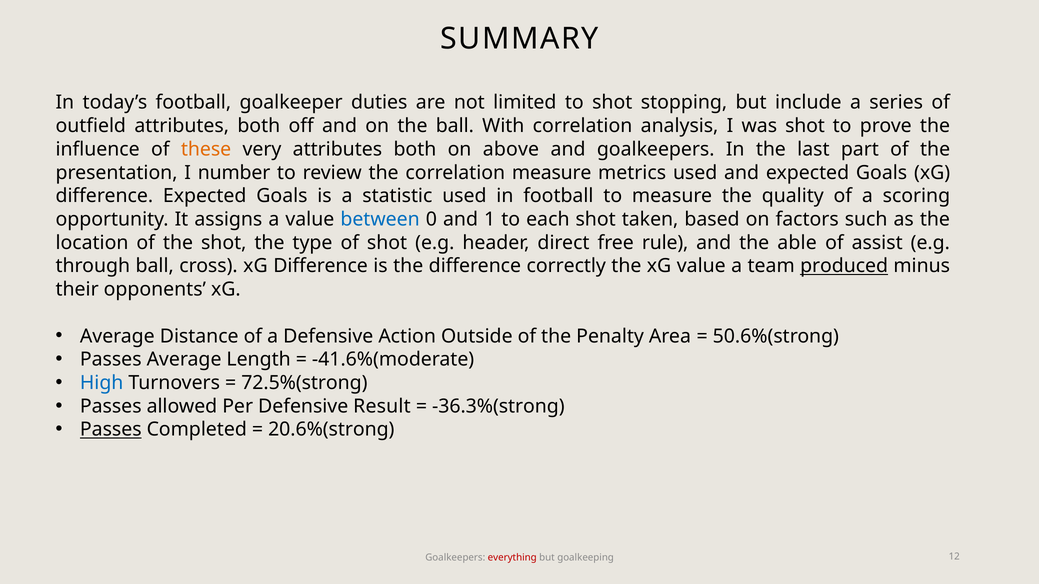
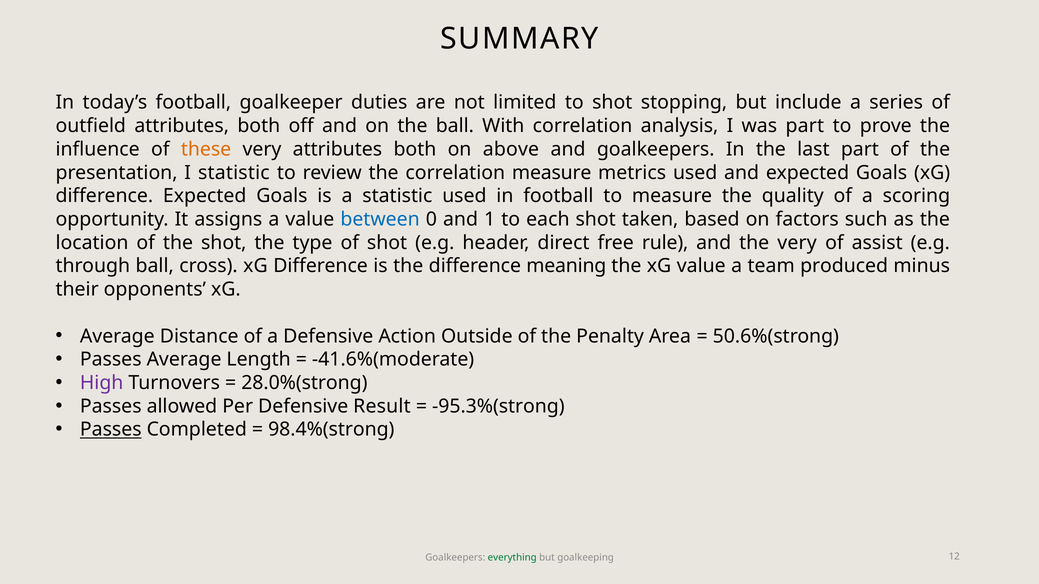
was shot: shot -> part (805, 126)
I number: number -> statistic (234, 173)
the able: able -> very (797, 243)
correctly: correctly -> meaning (566, 266)
produced underline: present -> none (844, 266)
High colour: blue -> purple (102, 383)
72.5%(strong: 72.5%(strong -> 28.0%(strong (304, 383)
-36.3%(strong: -36.3%(strong -> -95.3%(strong (498, 406)
20.6%(strong: 20.6%(strong -> 98.4%(strong (331, 430)
everything colour: red -> green (512, 558)
